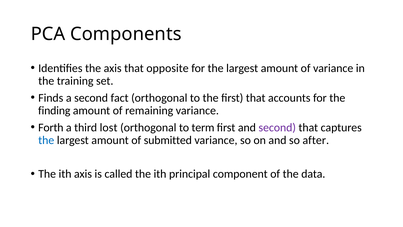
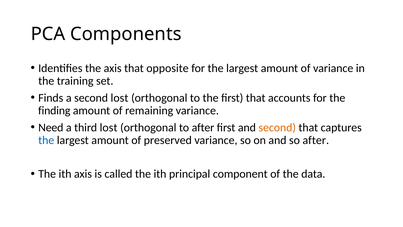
second fact: fact -> lost (120, 98)
Forth: Forth -> Need (51, 127)
to term: term -> after (203, 127)
second colour: purple -> orange (277, 127)
submitted: submitted -> preserved (168, 140)
